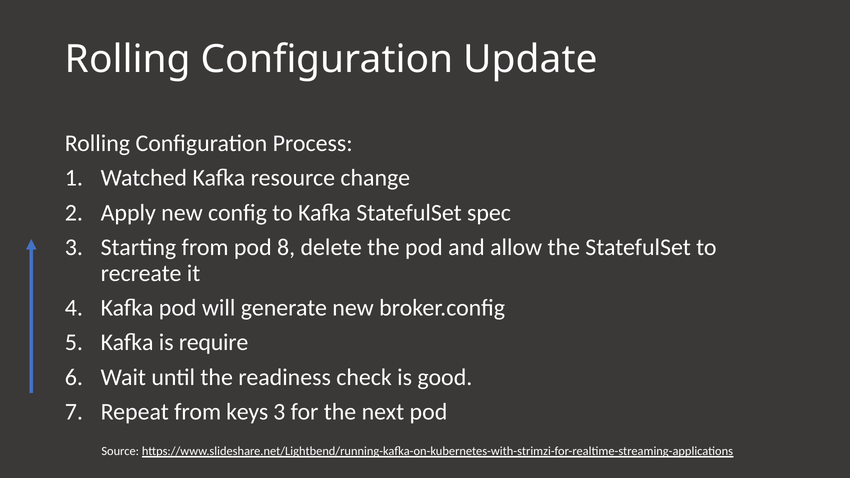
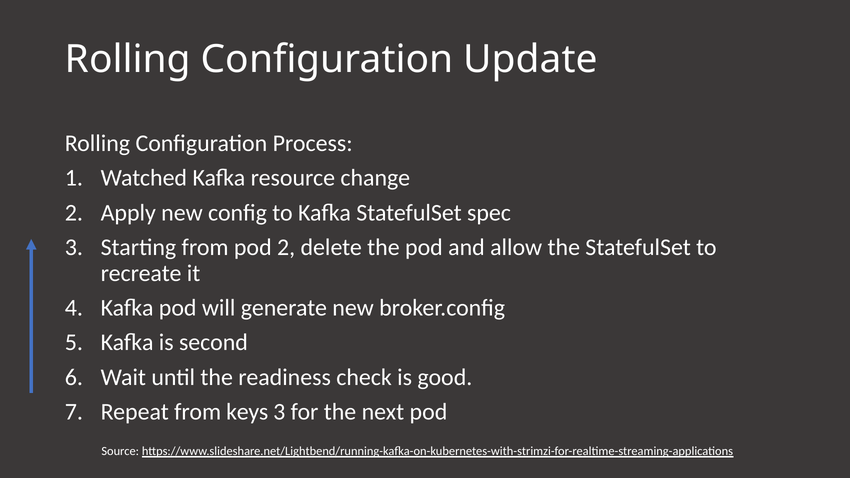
pod 8: 8 -> 2 (286, 247)
require: require -> second (213, 343)
